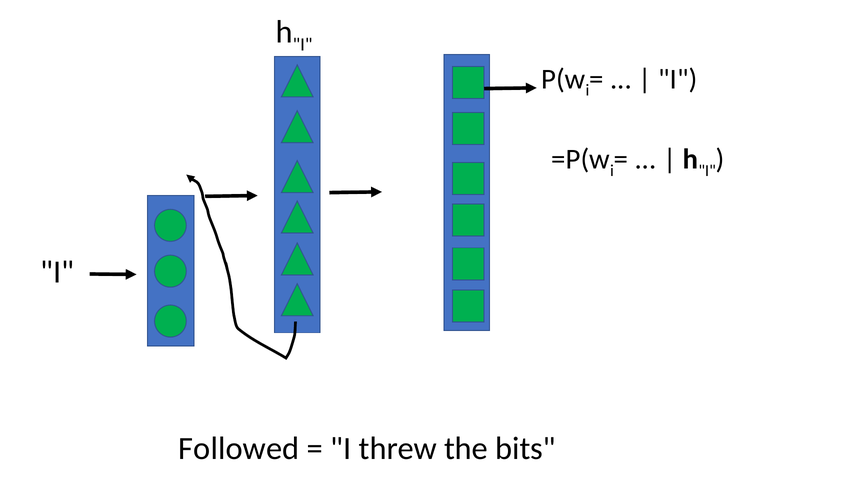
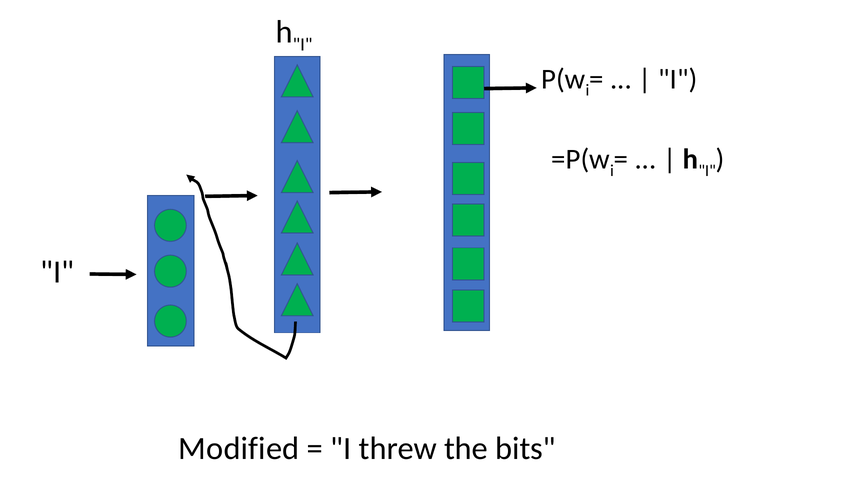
Followed: Followed -> Modified (239, 449)
